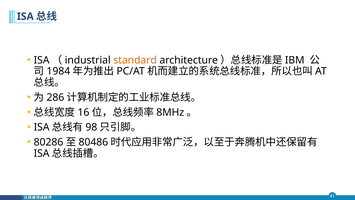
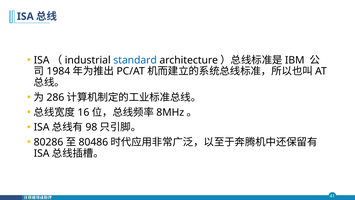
standard colour: orange -> blue (135, 60)
